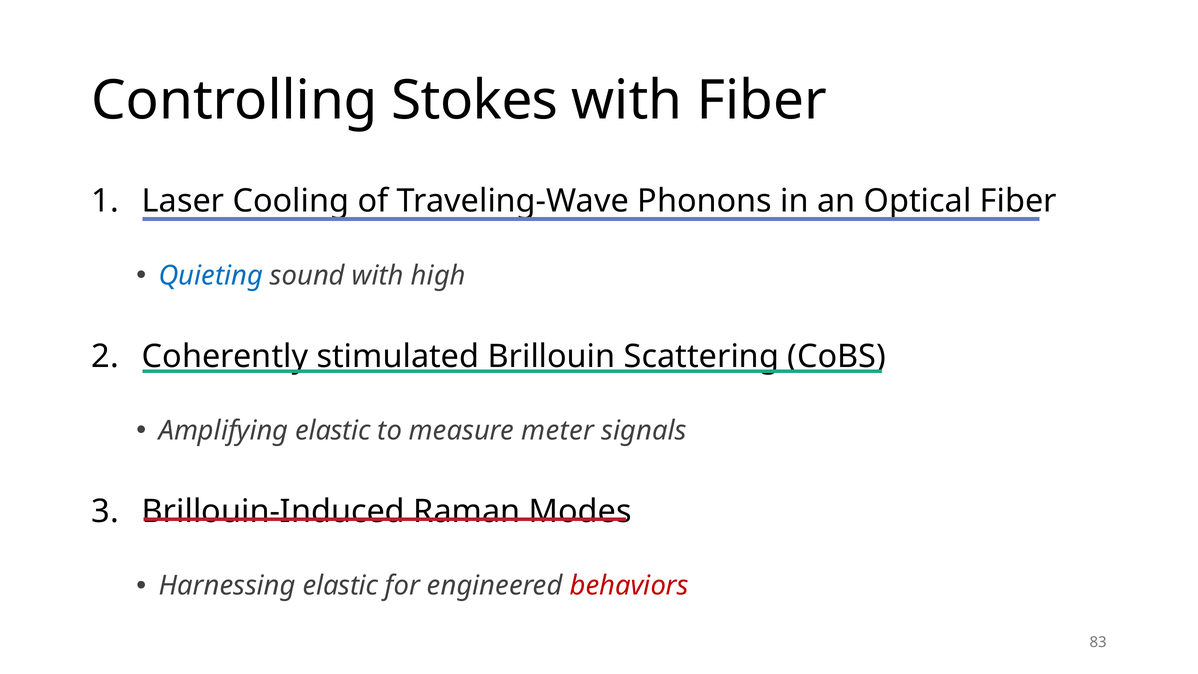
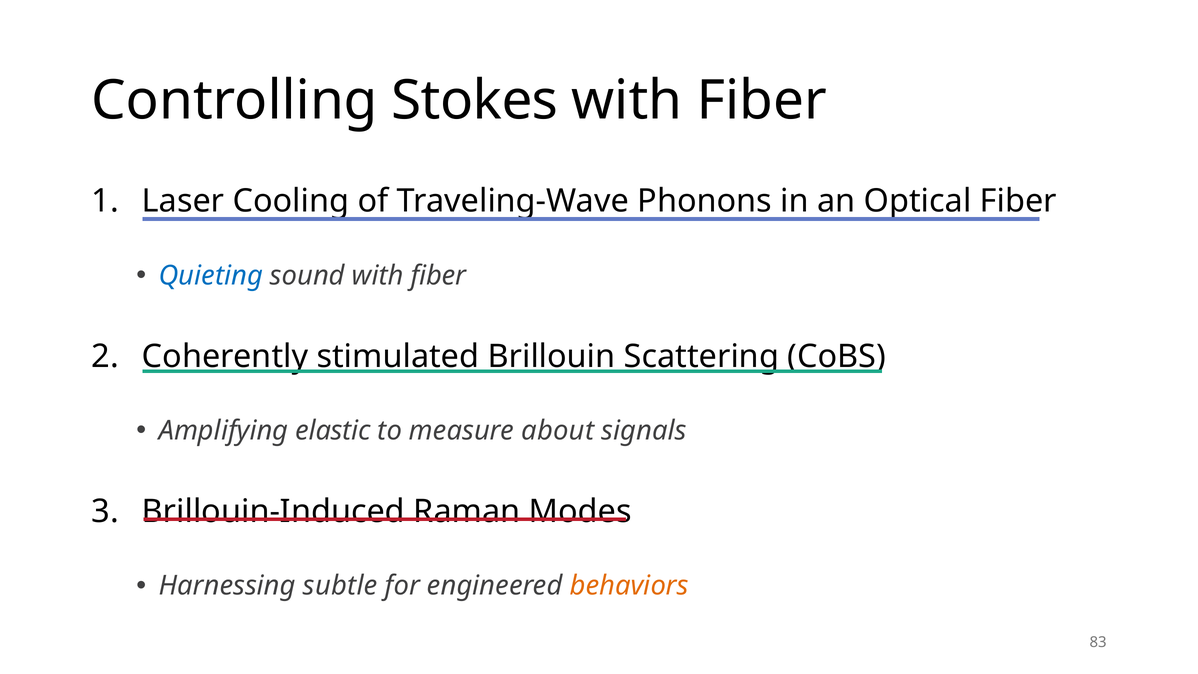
sound with high: high -> fiber (439, 276)
meter: meter -> about (558, 431)
Harnessing elastic: elastic -> subtle (340, 586)
behaviors colour: red -> orange (629, 586)
